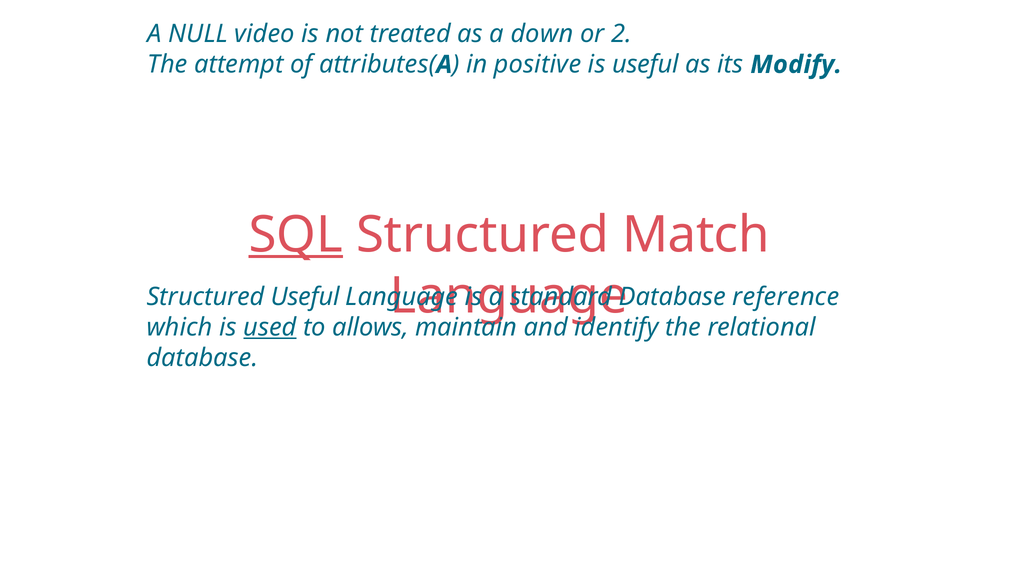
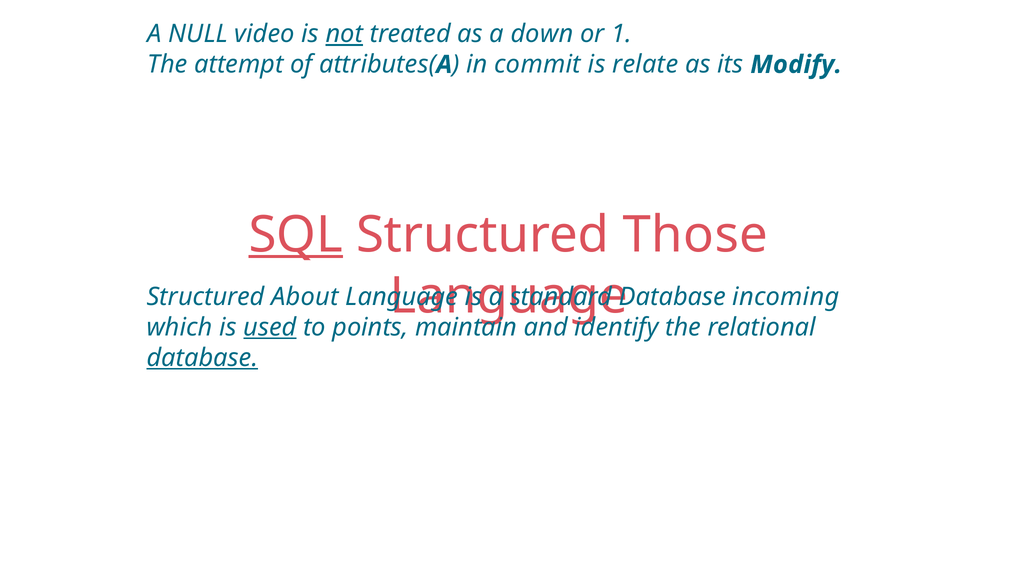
not underline: none -> present (344, 34)
2: 2 -> 1 (622, 34)
positive: positive -> commit (538, 65)
is useful: useful -> relate (645, 65)
Match: Match -> Those (695, 235)
Structured Useful: Useful -> About (305, 297)
reference: reference -> incoming (786, 297)
allows: allows -> points (370, 328)
database underline: none -> present (202, 358)
